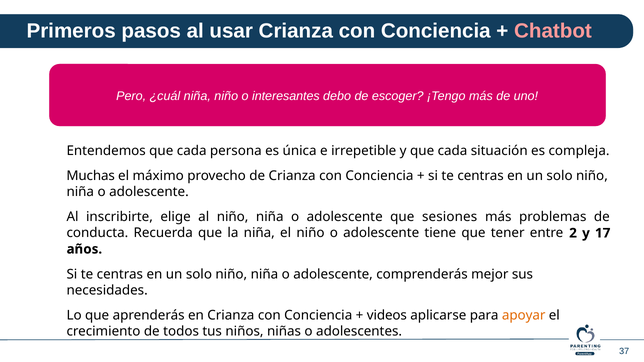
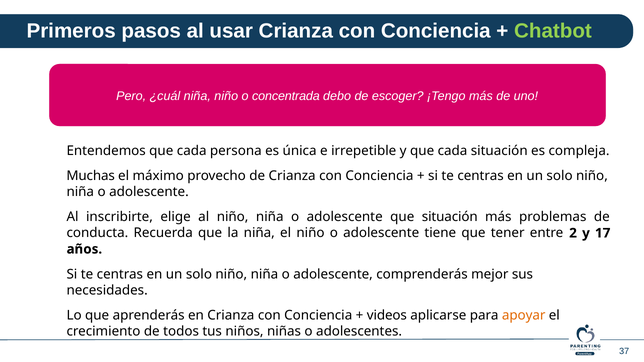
Chatbot colour: pink -> light green (553, 31)
interesantes: interesantes -> concentrada (286, 96)
que sesiones: sesiones -> situación (450, 217)
